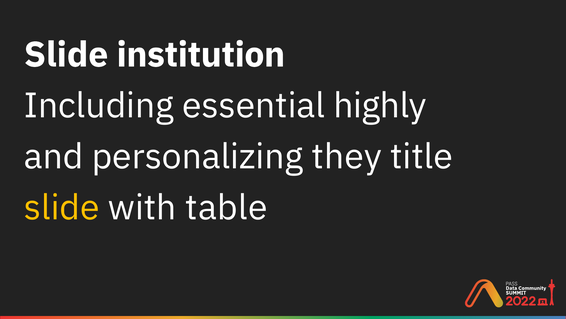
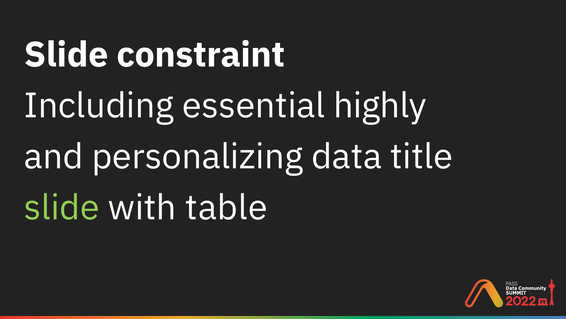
institution: institution -> constraint (201, 55)
they: they -> data (347, 157)
slide colour: yellow -> light green (62, 208)
